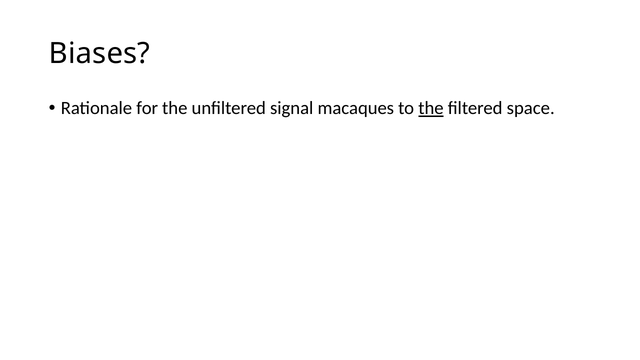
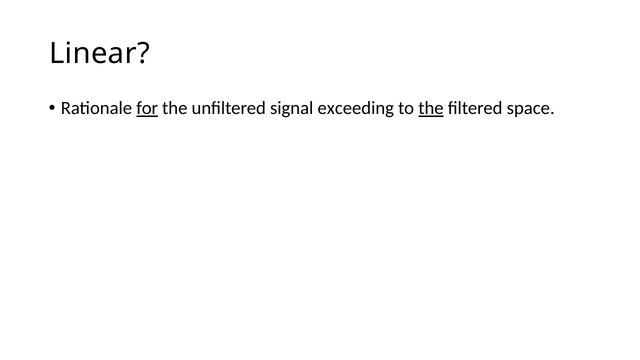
Biases: Biases -> Linear (99, 54)
for underline: none -> present (147, 108)
macaques: macaques -> exceeding (356, 108)
